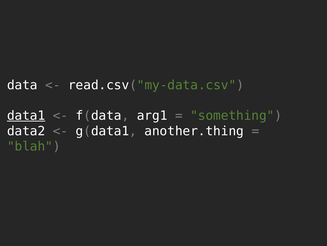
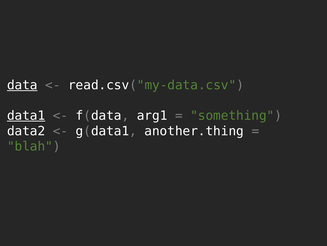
data underline: none -> present (22, 85)
